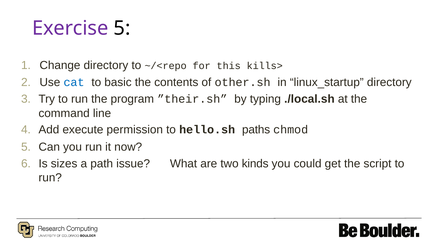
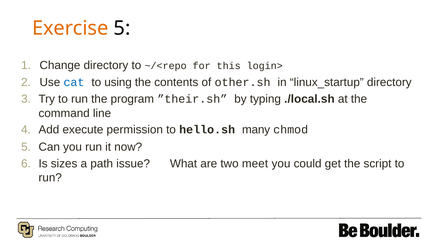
Exercise colour: purple -> orange (70, 28)
kills>: kills> -> login> (265, 66)
basic: basic -> using (118, 83)
paths: paths -> many (256, 130)
kinds: kinds -> meet (255, 164)
